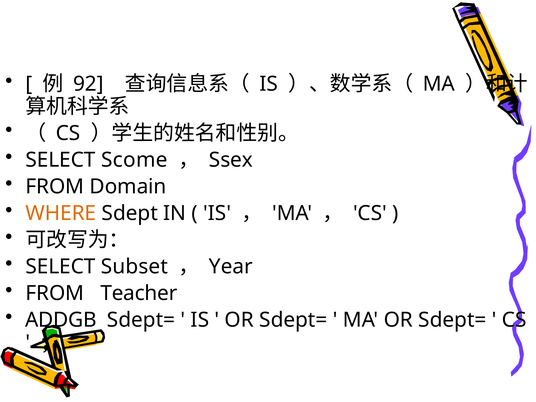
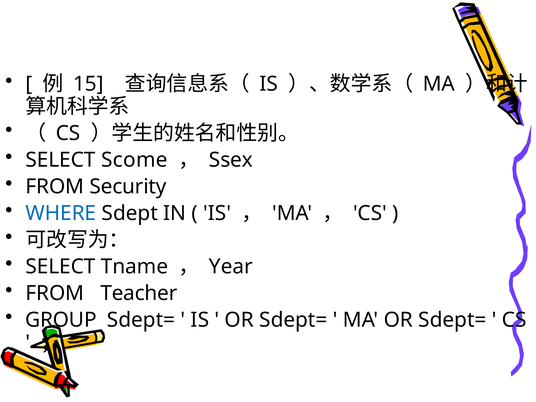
92: 92 -> 15 (88, 84)
Domain: Domain -> Security (128, 187)
WHERE colour: orange -> blue (61, 213)
Subset: Subset -> Tname (135, 267)
ADDGB: ADDGB -> GROUP (61, 320)
